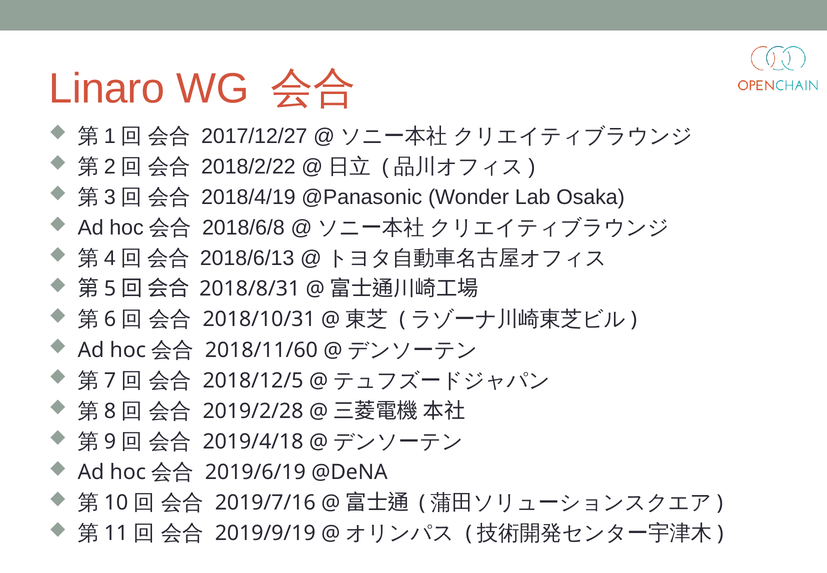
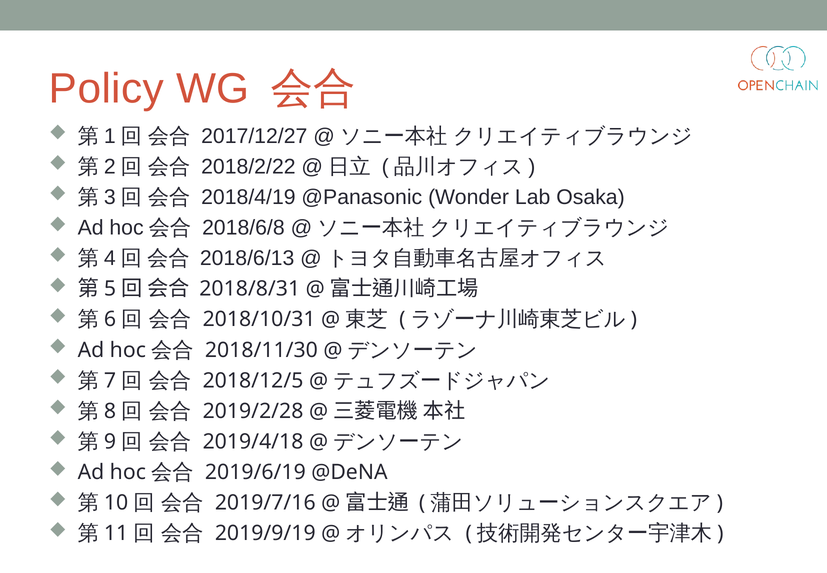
Linaro: Linaro -> Policy (106, 89)
2018/11/60: 2018/11/60 -> 2018/11/30 (261, 350)
